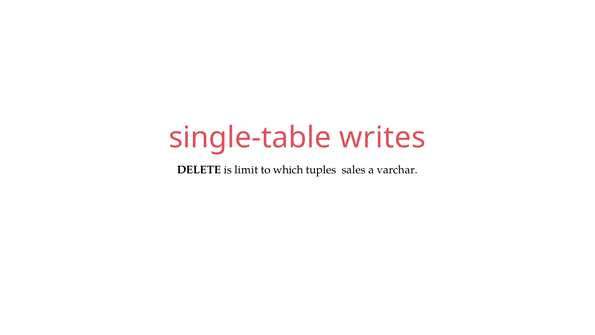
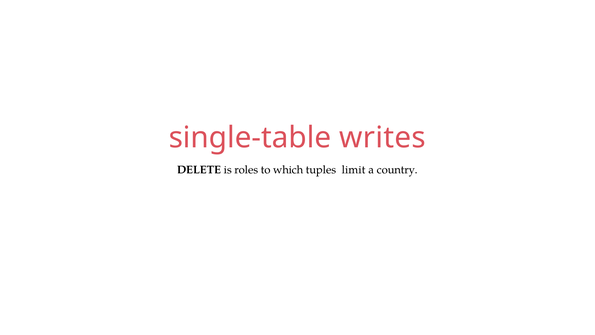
limit: limit -> roles (246, 170)
sales: sales -> limit (354, 170)
varchar: varchar -> country (397, 170)
